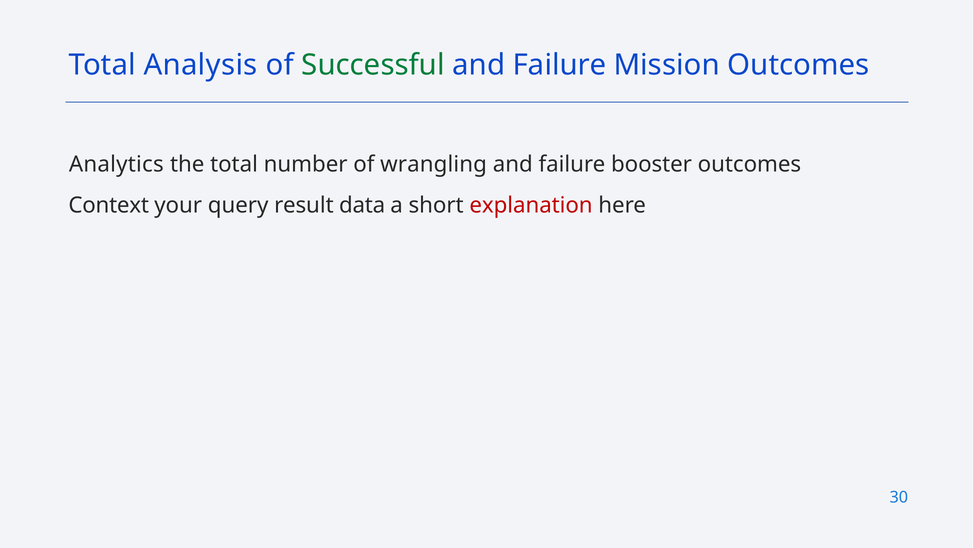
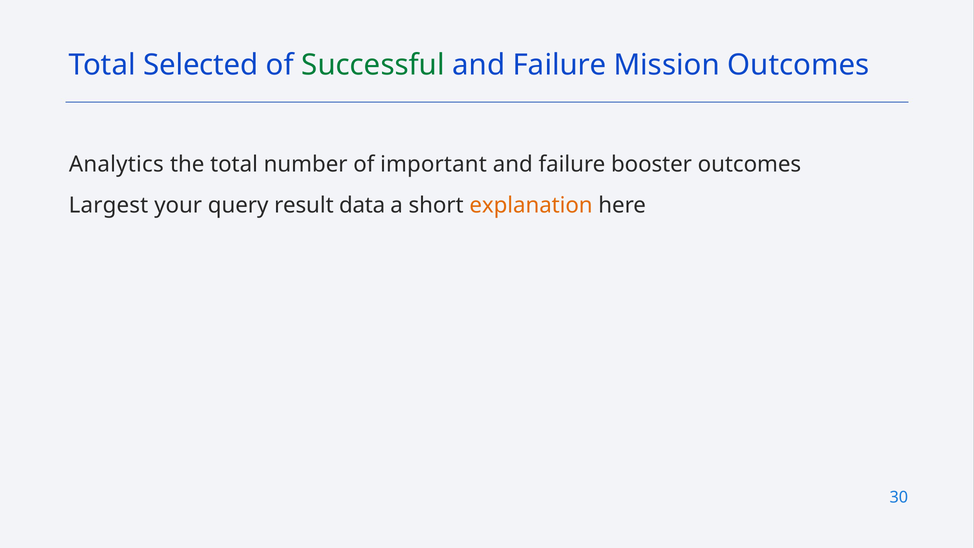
Analysis: Analysis -> Selected (201, 65)
wrangling: wrangling -> important (434, 164)
Context: Context -> Largest (108, 205)
explanation colour: red -> orange (531, 205)
